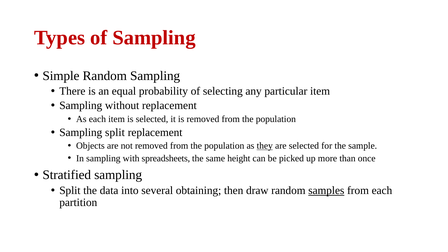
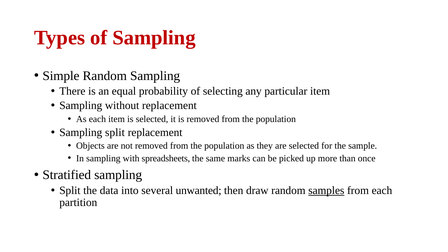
they underline: present -> none (265, 146)
height: height -> marks (239, 158)
obtaining: obtaining -> unwanted (199, 190)
